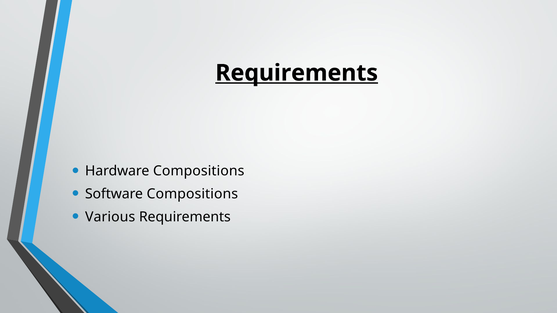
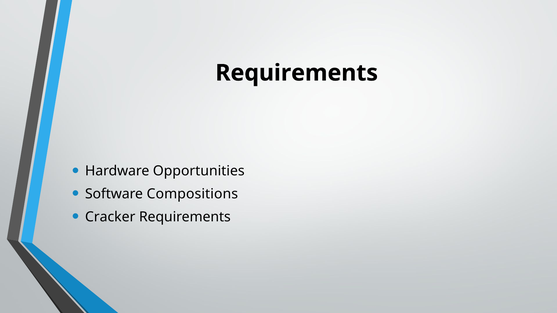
Requirements underline: present -> none (297, 73)
Hardware Compositions: Compositions -> Opportunities (199, 171)
Various: Various -> Cracker (110, 217)
